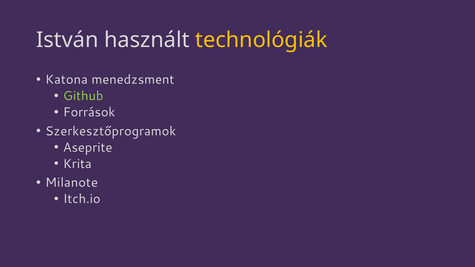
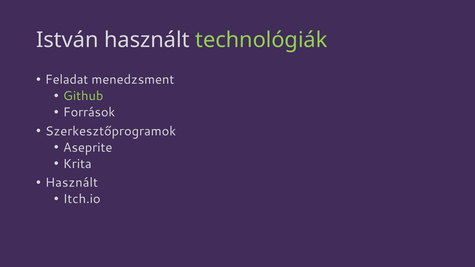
technológiák colour: yellow -> light green (261, 40)
Katona: Katona -> Feladat (67, 80)
Milanote: Milanote -> Használt (72, 183)
